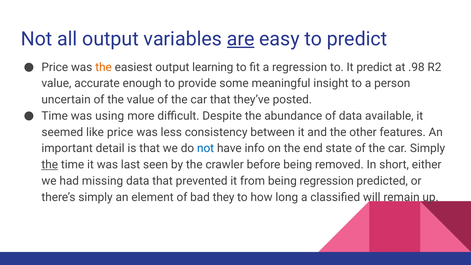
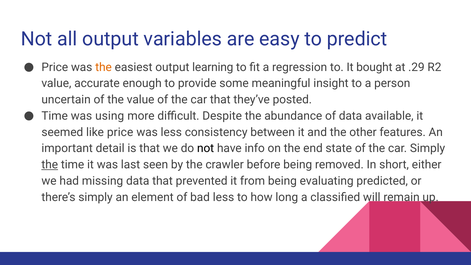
are underline: present -> none (241, 39)
It predict: predict -> bought (374, 67)
.98: .98 -> .29 (416, 67)
not colour: blue -> black (206, 148)
being regression: regression -> evaluating (327, 181)
bad they: they -> less (224, 197)
